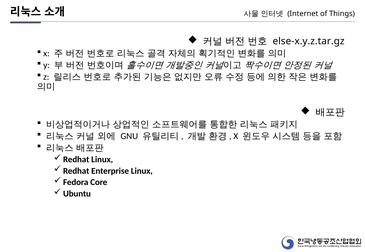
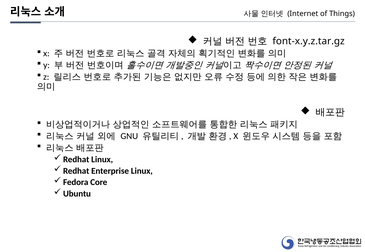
else-x.y.z.tar.gz: else-x.y.z.tar.gz -> font-x.y.z.tar.gz (309, 41)
